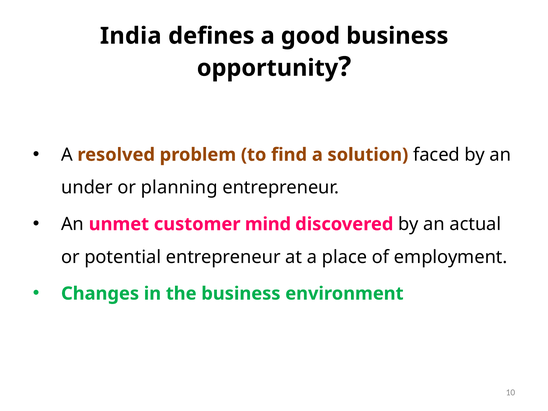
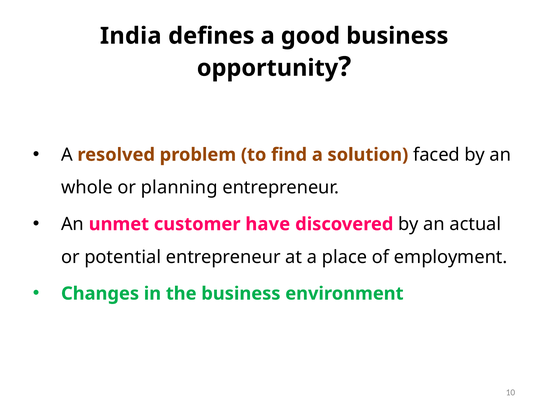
under: under -> whole (87, 188)
mind: mind -> have (268, 224)
